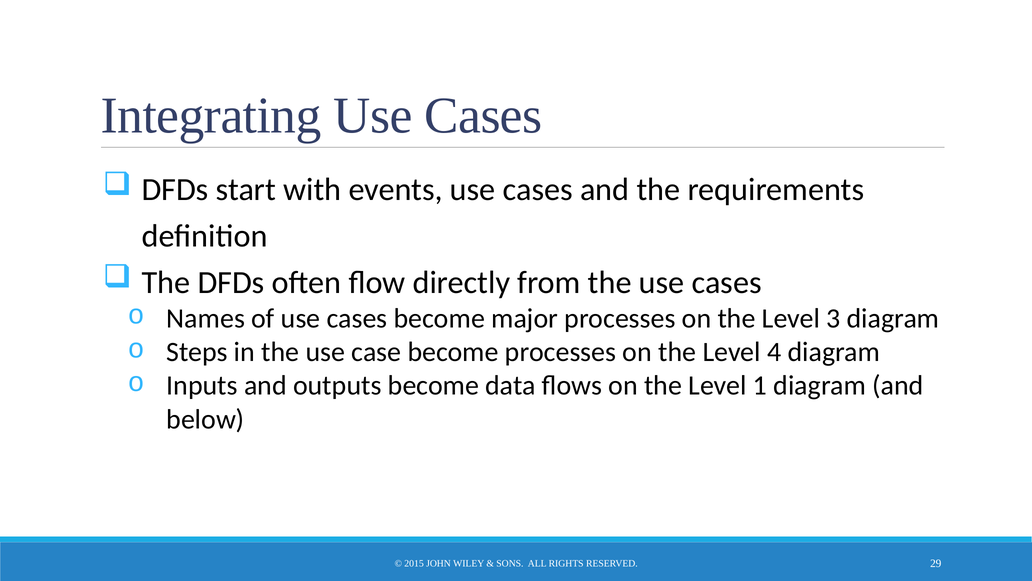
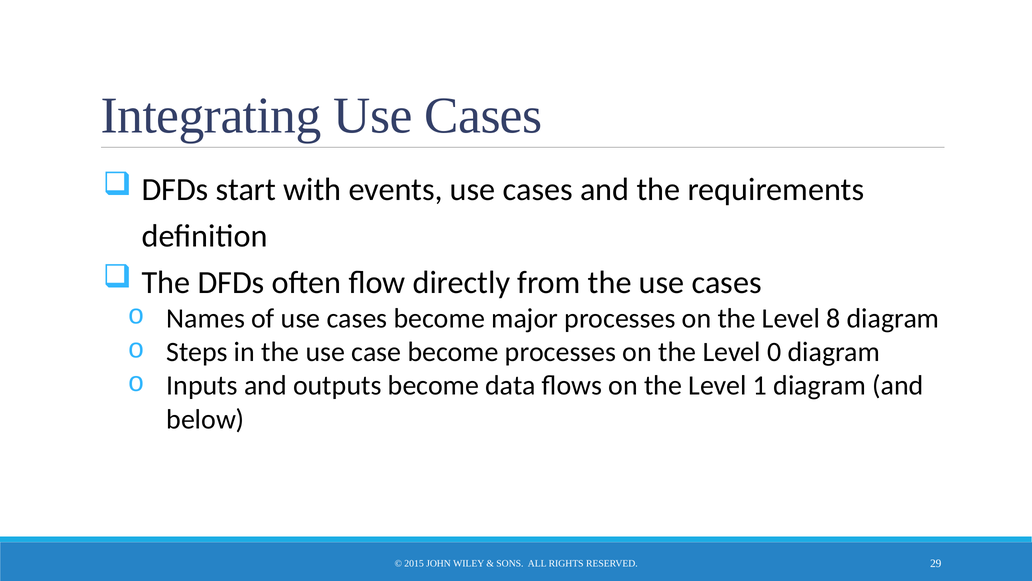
3: 3 -> 8 (833, 318)
4: 4 -> 0 (774, 352)
